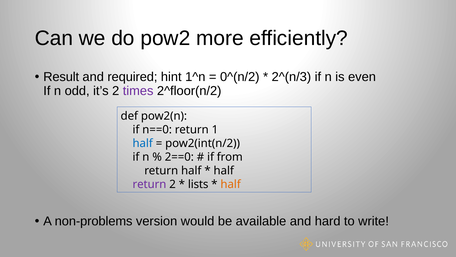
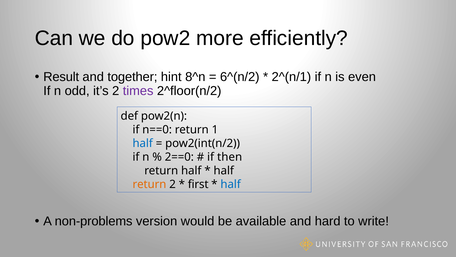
required: required -> together (132, 77)
1^n: 1^n -> 8^n (195, 77)
0^(n/2: 0^(n/2 -> 6^(n/2 (240, 77)
2^(n/3: 2^(n/3 -> 2^(n/1 (291, 77)
from: from -> then (230, 157)
return colour: purple -> orange (149, 184)
lists: lists -> first (198, 184)
half colour: orange -> blue (231, 184)
